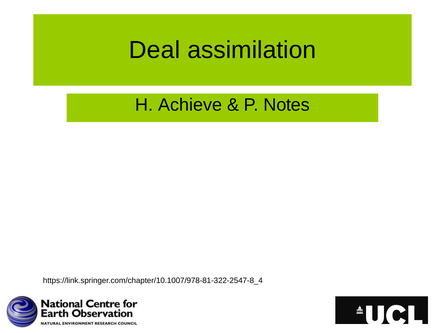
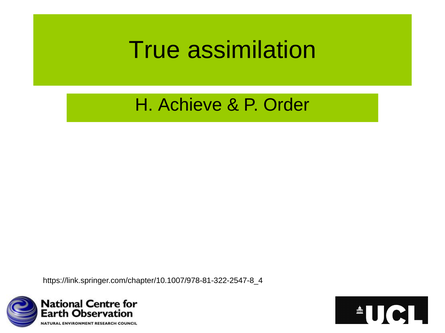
Deal: Deal -> True (154, 50)
Notes: Notes -> Order (287, 105)
